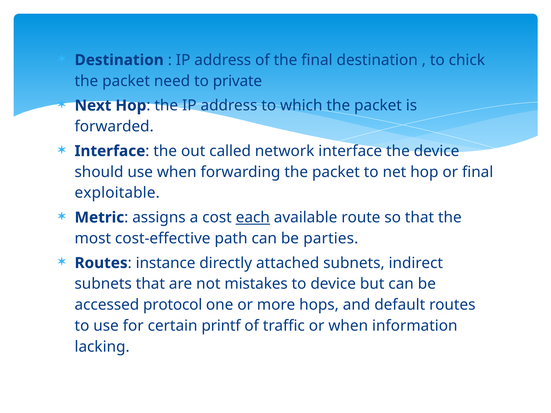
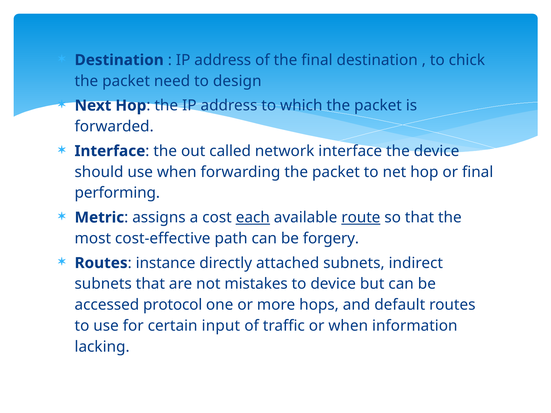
private: private -> design (237, 81)
exploitable: exploitable -> performing (117, 193)
route underline: none -> present (361, 218)
parties: parties -> forgery (331, 239)
printf: printf -> input (221, 326)
